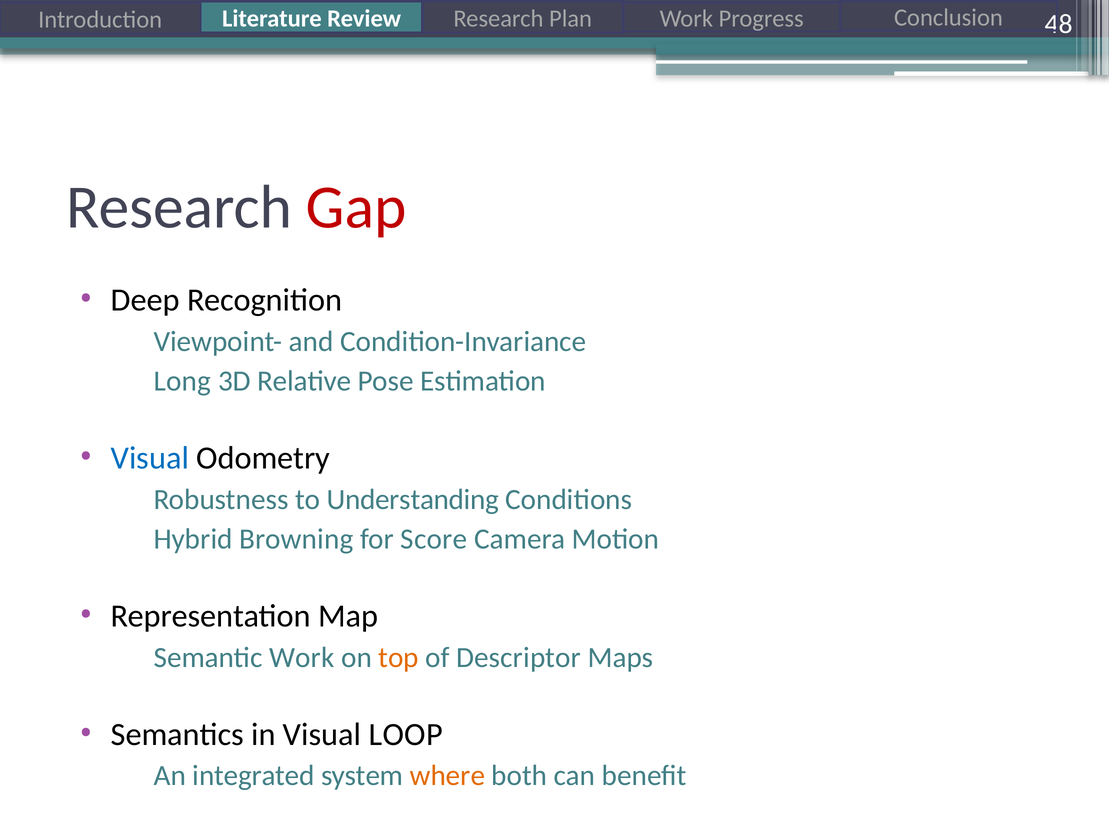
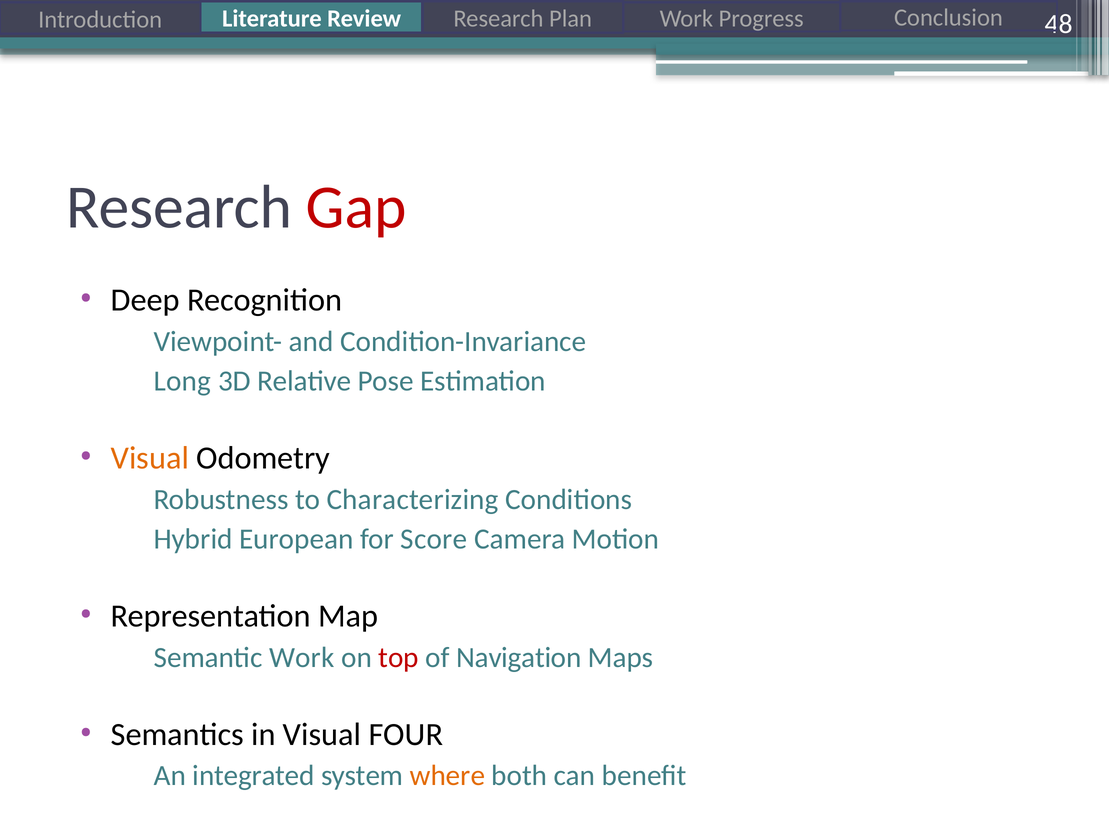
Visual colour: blue -> orange (150, 458)
Understanding: Understanding -> Characterizing (413, 499)
Browning: Browning -> European (296, 539)
top colour: orange -> red (399, 657)
Descriptor: Descriptor -> Navigation (519, 657)
LOOP: LOOP -> FOUR (406, 734)
